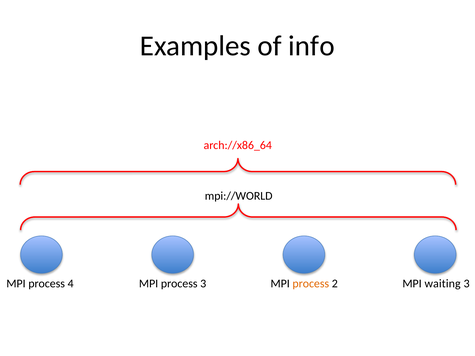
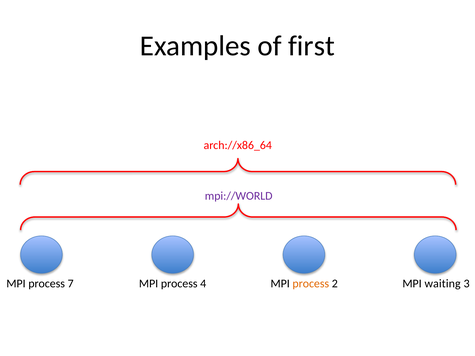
info: info -> first (311, 46)
mpi://WORLD colour: black -> purple (239, 196)
4: 4 -> 7 (71, 284)
process 3: 3 -> 4 (203, 284)
